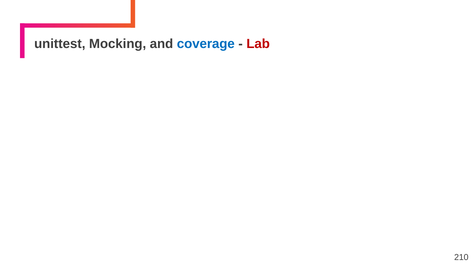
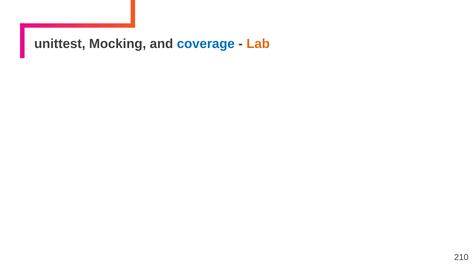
Lab colour: red -> orange (258, 44)
